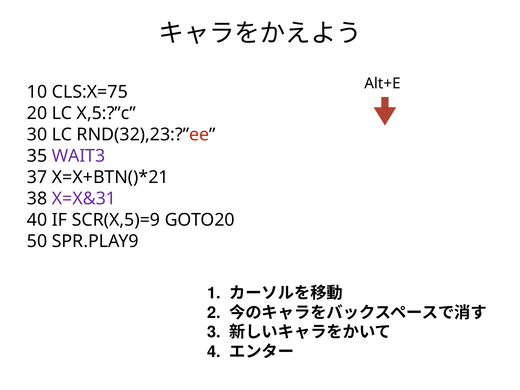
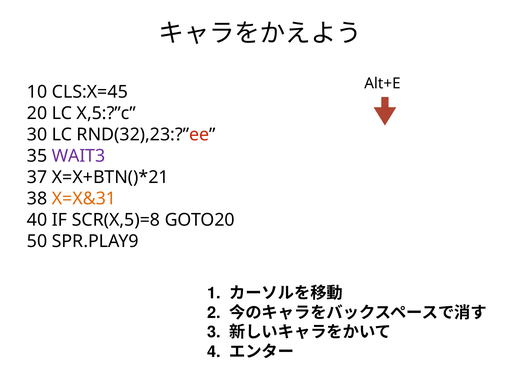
CLS:X=75: CLS:X=75 -> CLS:X=45 (90, 92)
X=X&31 colour: purple -> orange (84, 199)
SCR(X,5)=9: SCR(X,5)=9 -> SCR(X,5)=8 (116, 220)
